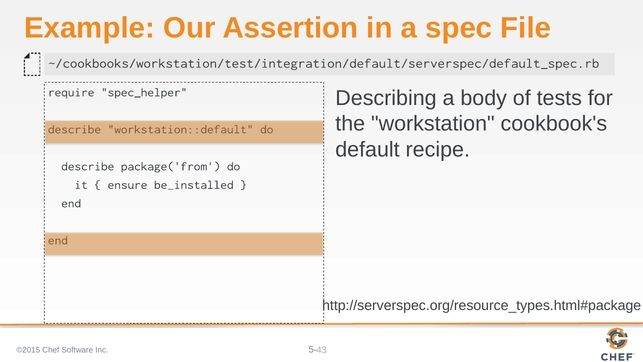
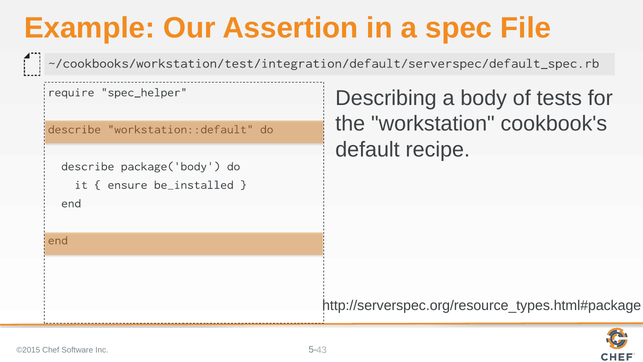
package('from: package('from -> package('body (171, 166)
